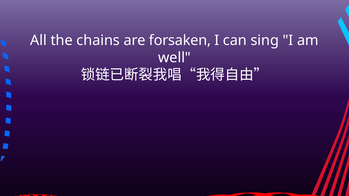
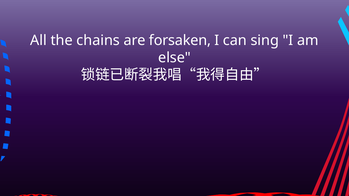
well: well -> else (175, 58)
